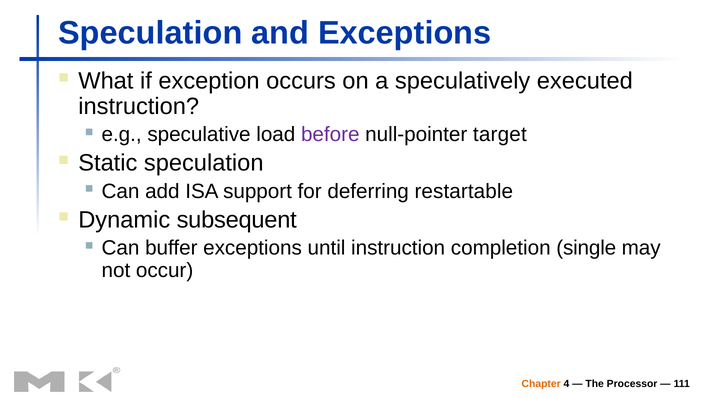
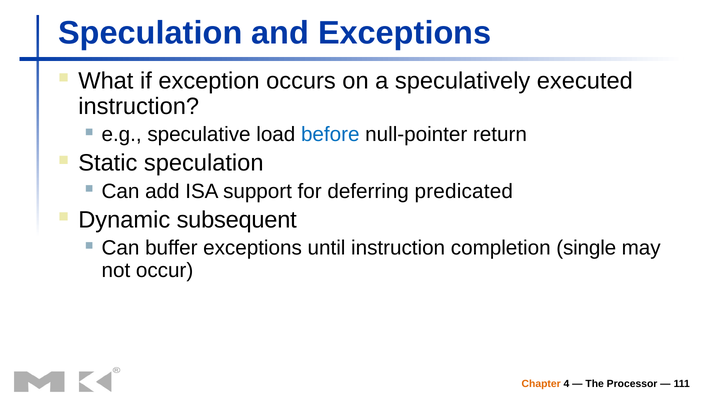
before colour: purple -> blue (330, 134)
target: target -> return (500, 134)
restartable: restartable -> predicated (464, 191)
